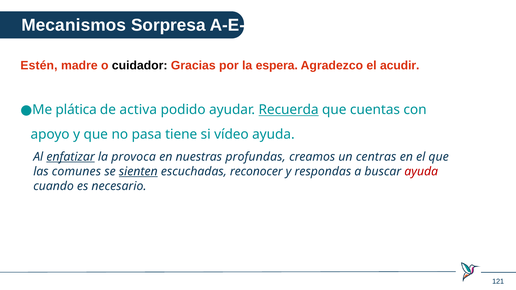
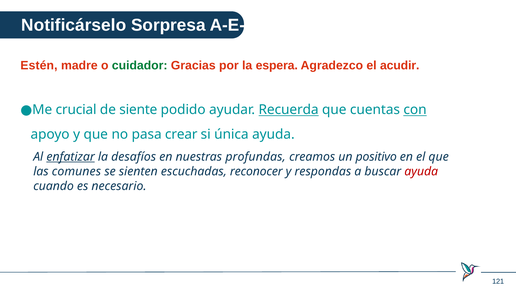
Mecanismos: Mecanismos -> Notificárselo (74, 25)
cuidador colour: black -> green (140, 66)
plática: plática -> crucial (76, 110)
activa: activa -> siente (138, 110)
con underline: none -> present (415, 110)
tiene: tiene -> crear (181, 134)
vídeo: vídeo -> única (231, 134)
provoca: provoca -> desafíos (134, 157)
centras: centras -> positivo (376, 157)
sienten underline: present -> none (138, 172)
